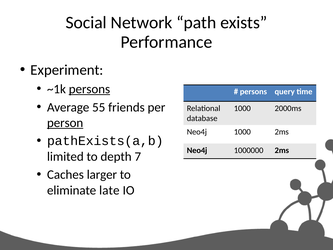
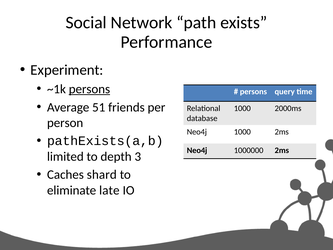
55: 55 -> 51 (99, 107)
person underline: present -> none (65, 123)
7: 7 -> 3 (138, 156)
larger: larger -> shard (102, 175)
